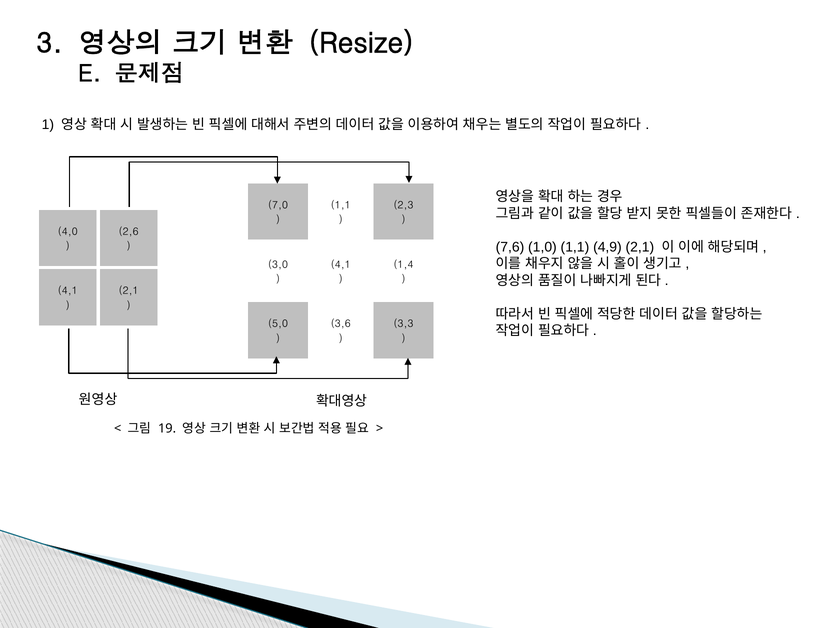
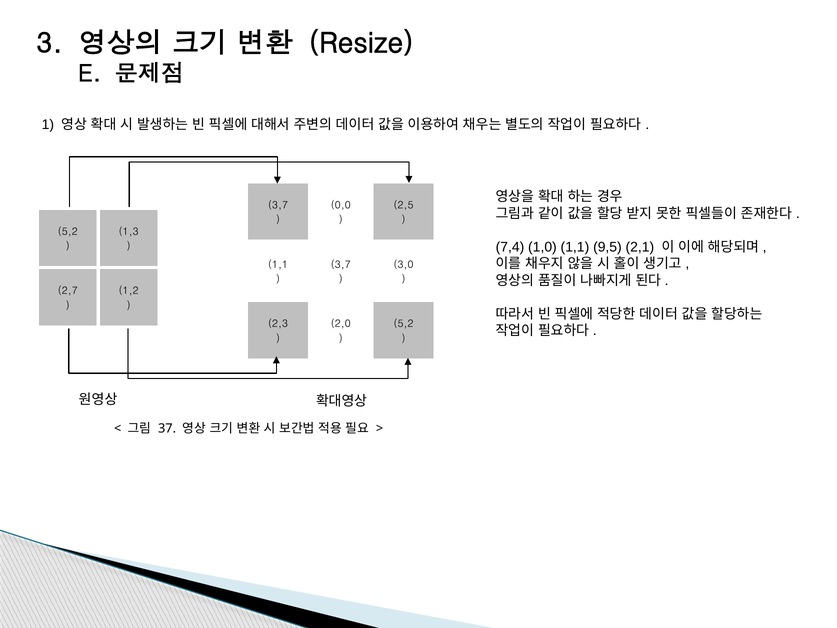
7,0: 7,0 -> 3,7 (278, 205)
1,1: 1,1 -> 0,0 (341, 205)
2,3: 2,3 -> 2,5 (404, 205)
4,0: 4,0 -> 5,2 (68, 231)
2,6: 2,6 -> 1,3 (129, 231)
7,6: 7,6 -> 7,4 (510, 247)
4,9: 4,9 -> 9,5 (607, 247)
3,0: 3,0 -> 1,1 (278, 264)
4,1: 4,1 -> 3,7 (341, 264)
1,4: 1,4 -> 3,0 (404, 264)
4,1: 4,1 -> 2,7 (68, 291)
2,1: 2,1 -> 1,2 (129, 291)
5,0: 5,0 -> 2,3 (278, 324)
3,6: 3,6 -> 2,0 (341, 324)
3,3: 3,3 -> 5,2 (404, 324)
19: 19 -> 37 (167, 428)
